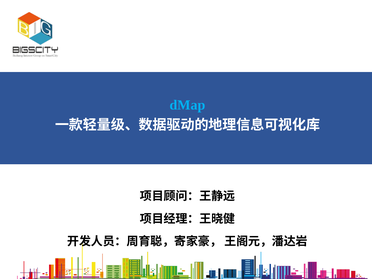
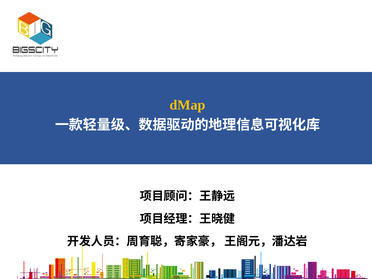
dMap colour: light blue -> yellow (188, 105)
